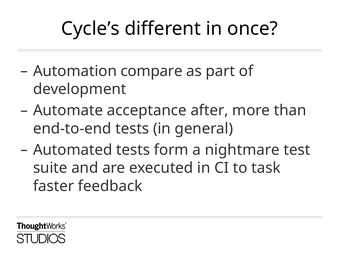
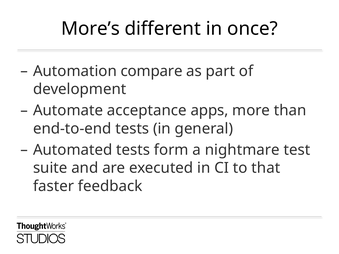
Cycle’s: Cycle’s -> More’s (90, 29)
after: after -> apps (209, 111)
task: task -> that (266, 168)
